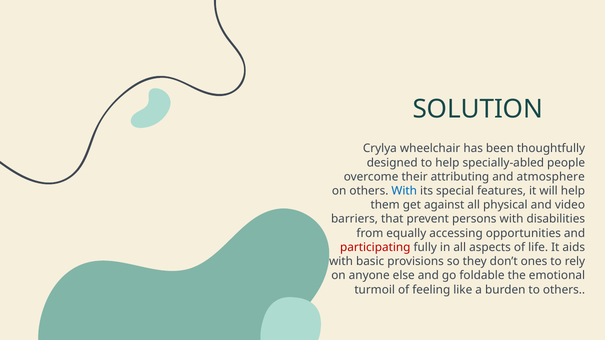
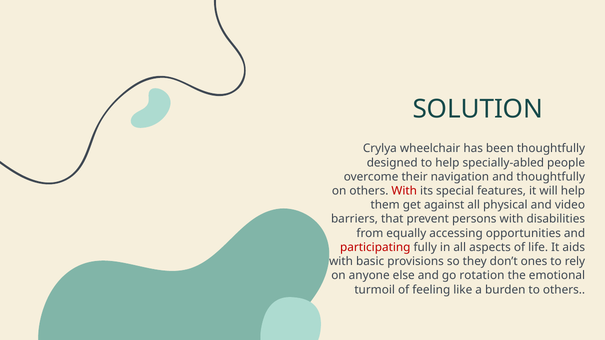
attributing: attributing -> navigation (460, 177)
and atmosphere: atmosphere -> thoughtfully (551, 177)
With colour: blue -> red (404, 191)
foldable: foldable -> rotation (482, 276)
